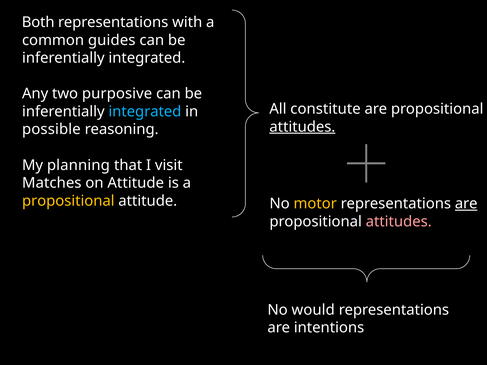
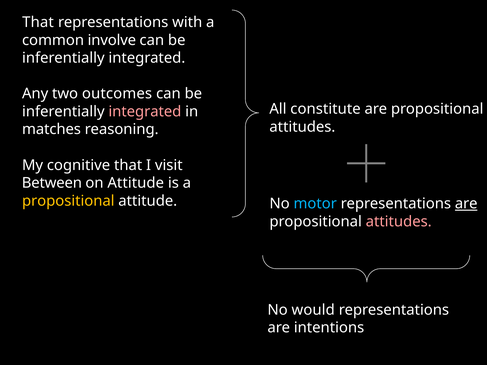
Both: Both -> That (38, 22)
guides: guides -> involve (112, 40)
purposive: purposive -> outcomes (117, 94)
integrated colour: light blue -> pink (145, 112)
attitudes underline: present -> none (302, 127)
possible: possible -> matches (51, 130)
planning: planning -> cognitive (79, 165)
Matches: Matches -> Between (52, 183)
motor colour: yellow -> light blue (315, 204)
